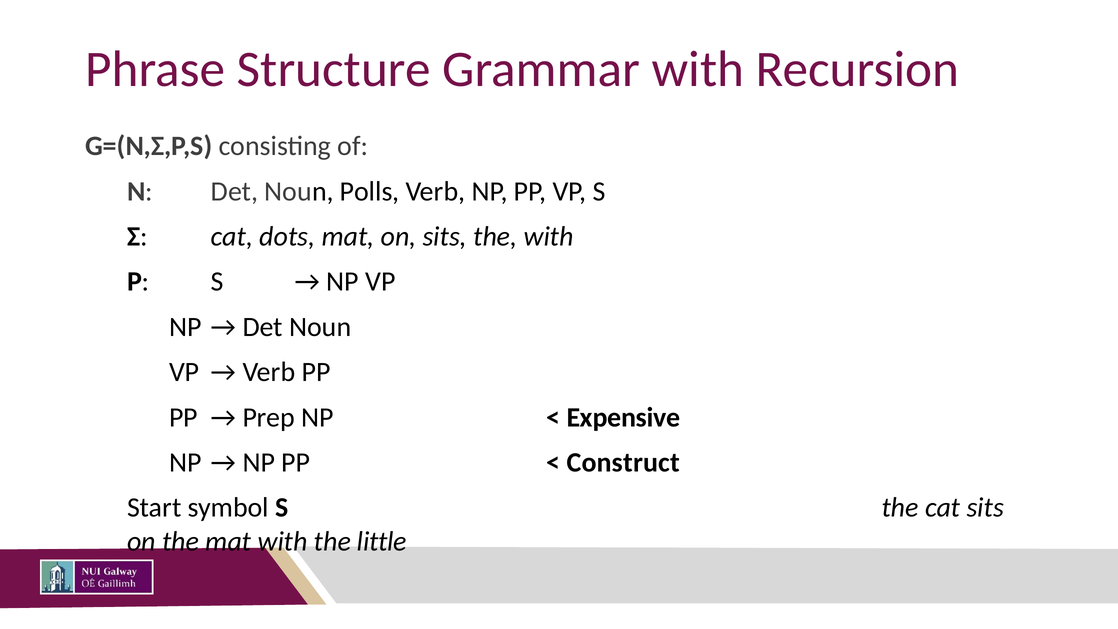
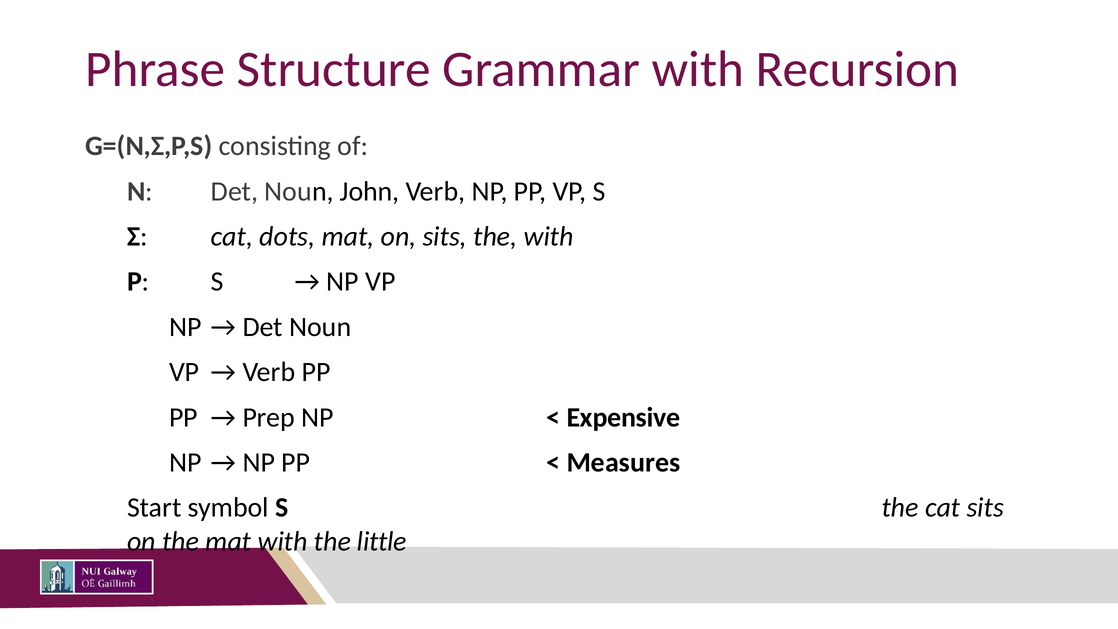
Polls: Polls -> John (370, 191)
Construct: Construct -> Measures (623, 462)
